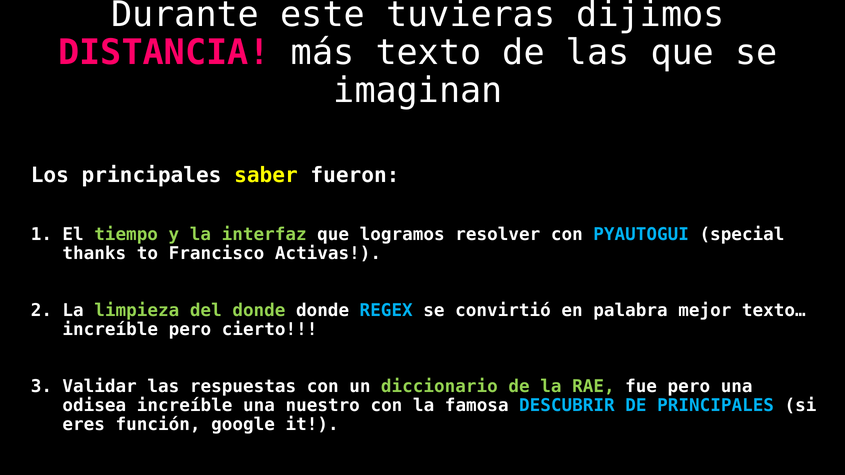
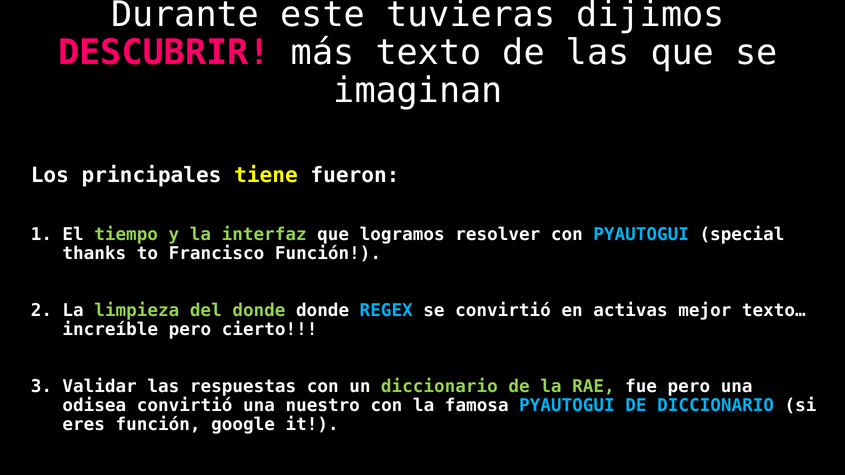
DISTANCIA: DISTANCIA -> DESCUBRIR (164, 53)
saber: saber -> tiene (266, 175)
Francisco Activas: Activas -> Función (328, 253)
palabra: palabra -> activas (630, 310)
odisea increíble: increíble -> convirtió (185, 405)
famosa DESCUBRIR: DESCUBRIR -> PYAUTOGUI (567, 405)
DE PRINCIPALES: PRINCIPALES -> DICCIONARIO (716, 405)
